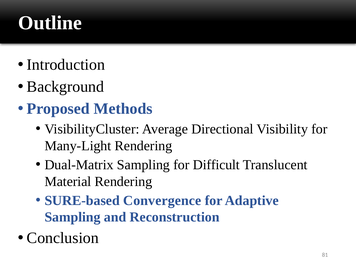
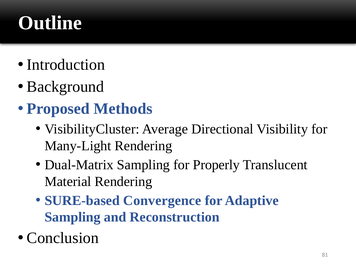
Difficult: Difficult -> Properly (216, 165)
